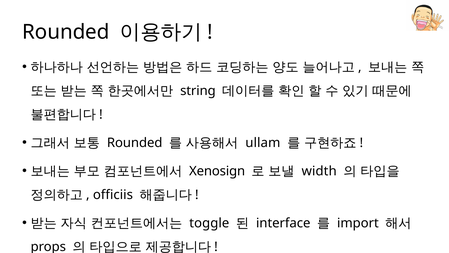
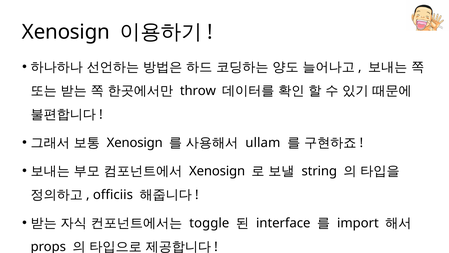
Rounded: Rounded -> Xenosign (66, 32)
string: string -> throw (198, 91)
Rounded: Rounded -> Xenosign (135, 143)
width: width -> string (319, 171)
